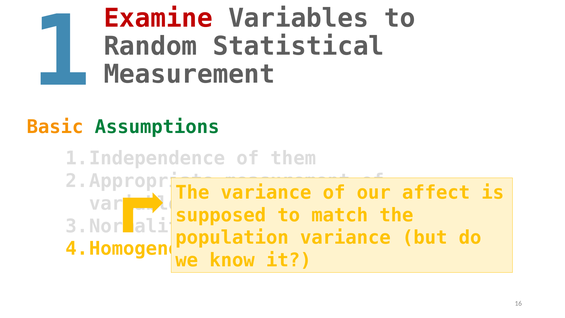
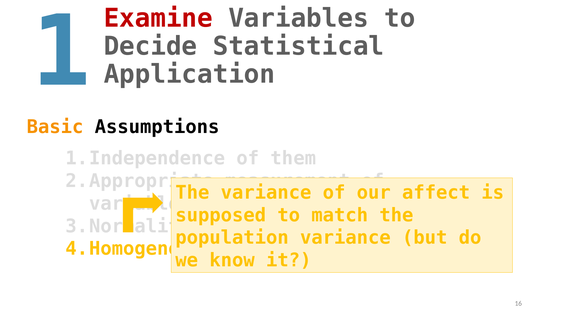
Random: Random -> Decide (150, 46)
Measurement: Measurement -> Application (189, 74)
Assumptions colour: green -> black (157, 127)
